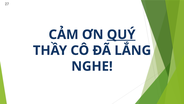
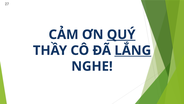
LẮNG underline: none -> present (133, 50)
